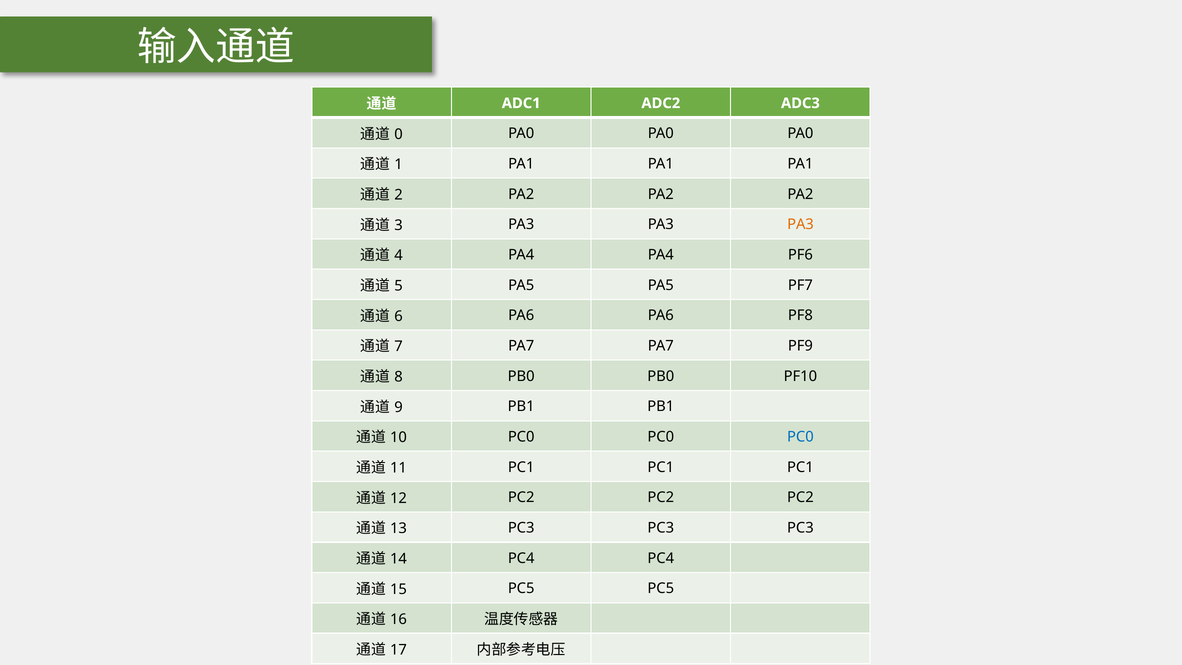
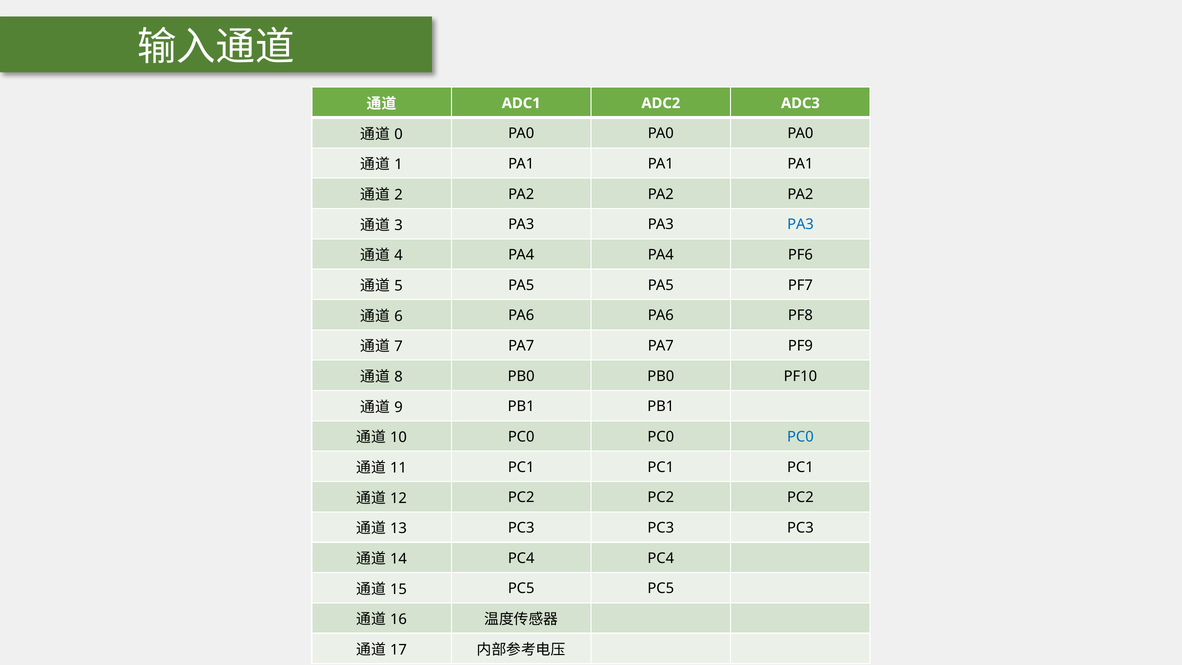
PA3 colour: orange -> blue (800, 225)
